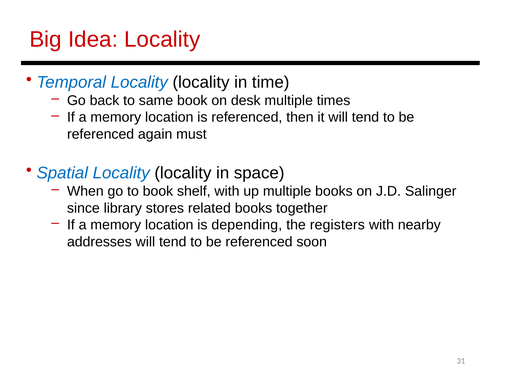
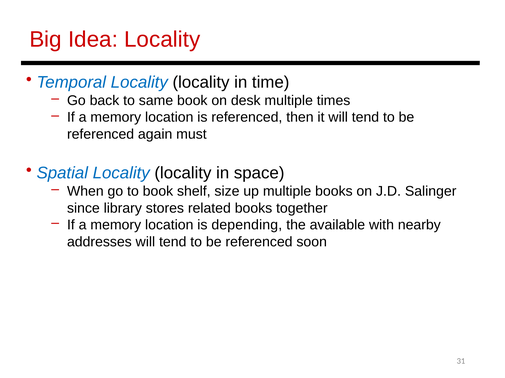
shelf with: with -> size (227, 192)
registers: registers -> available (337, 225)
